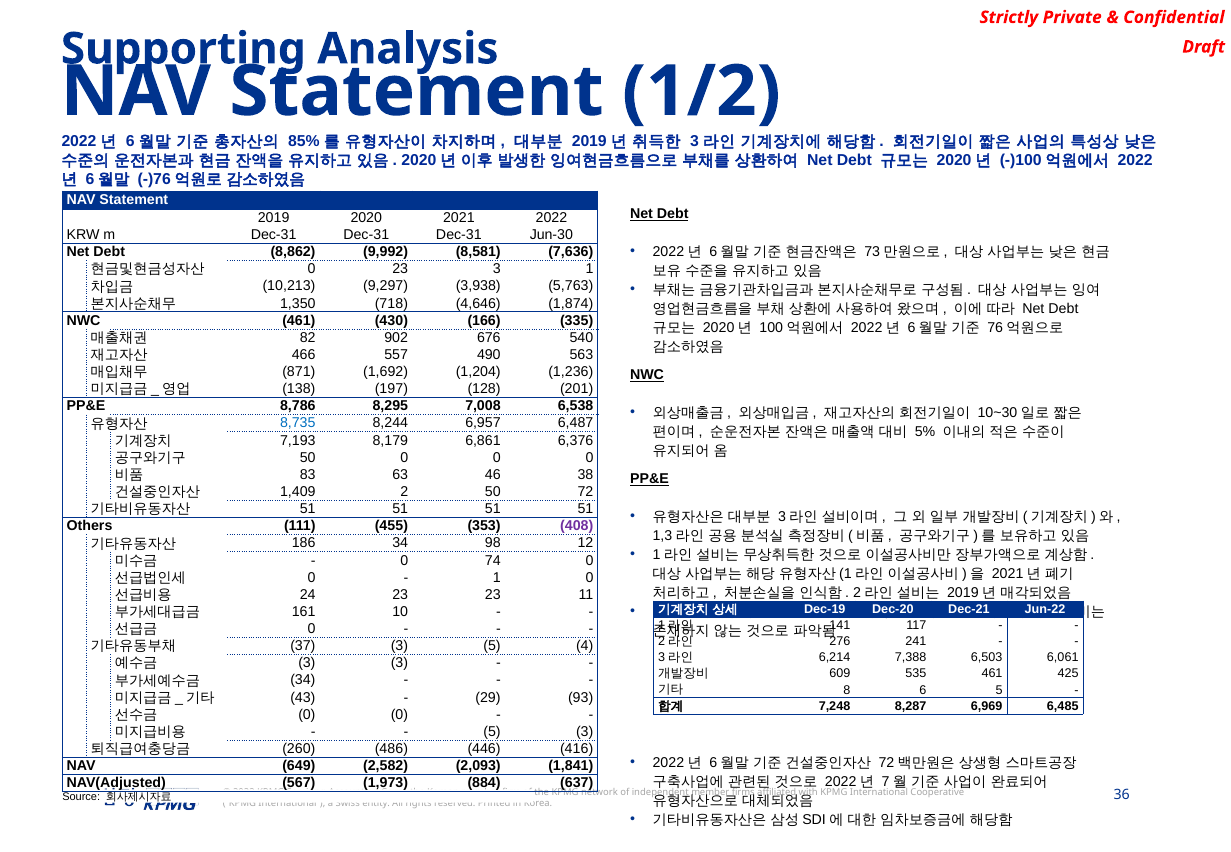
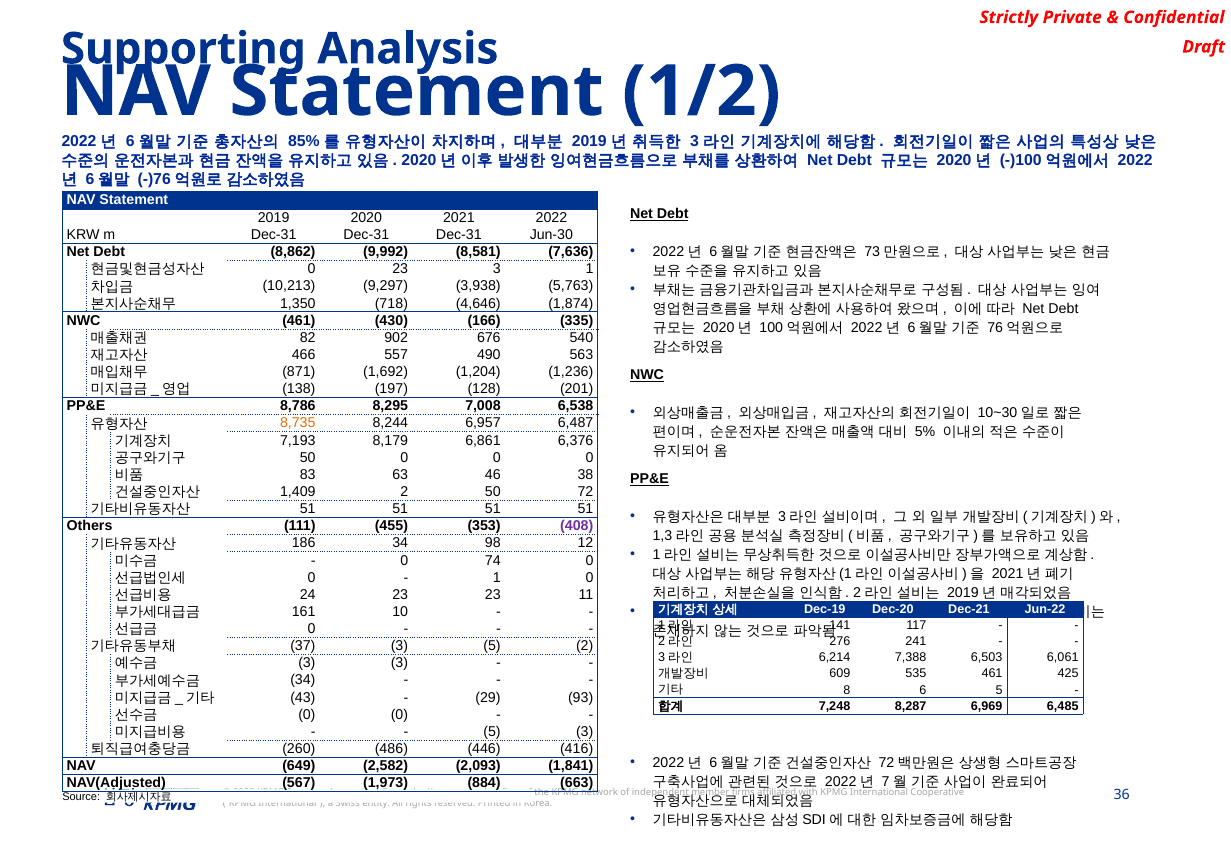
8,735 colour: blue -> orange (298, 423)
5 4: 4 -> 2 (585, 646)
637: 637 -> 663 (577, 783)
